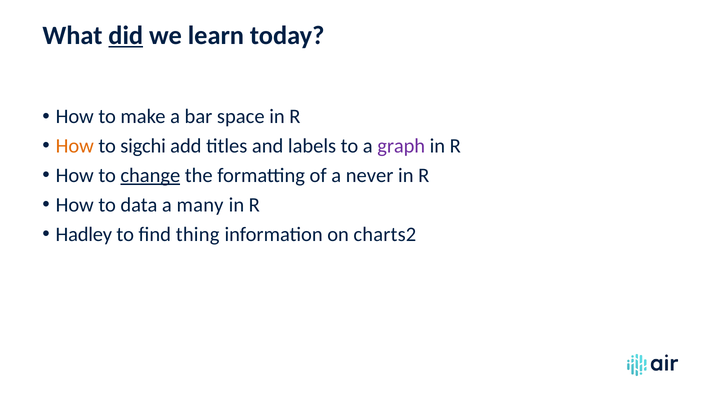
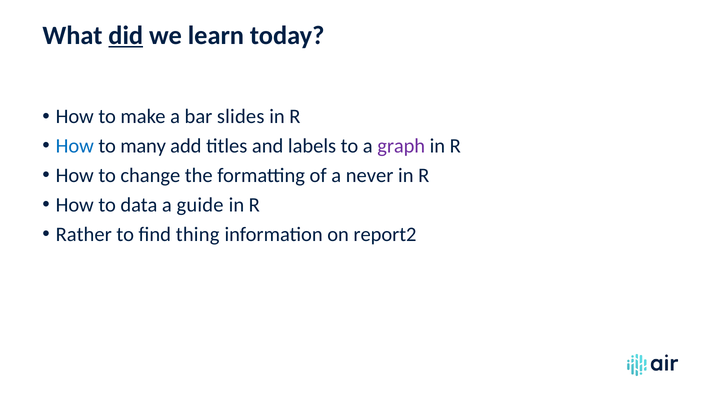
space: space -> slides (241, 117)
How colour: orange -> blue (75, 146)
sigchi: sigchi -> many (143, 146)
change underline: present -> none (150, 175)
many: many -> guide (200, 205)
Hadley: Hadley -> Rather (84, 234)
charts2: charts2 -> report2 (385, 234)
